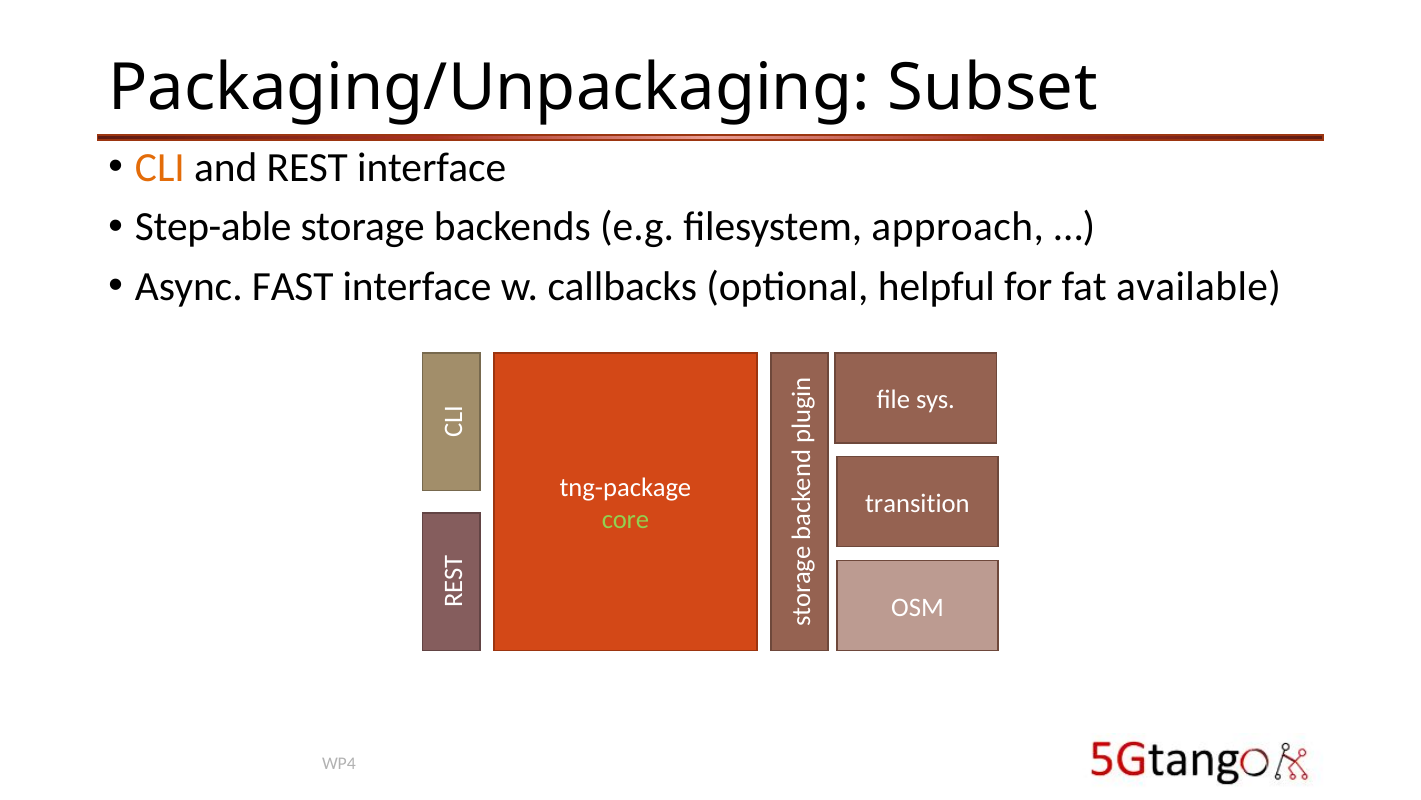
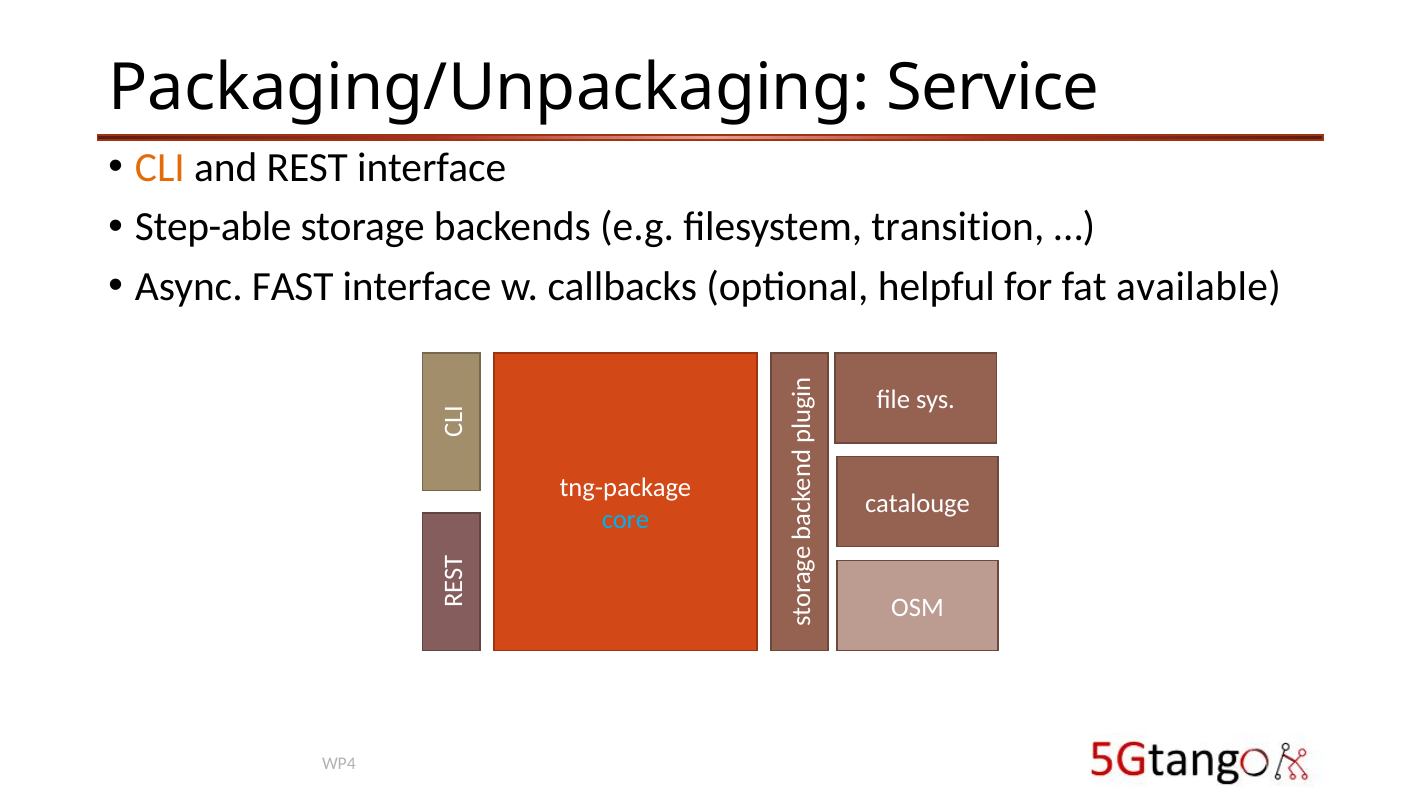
Subset: Subset -> Service (993, 88)
approach: approach -> transition (958, 227)
transition: transition -> catalouge (917, 503)
core colour: light green -> light blue (625, 519)
